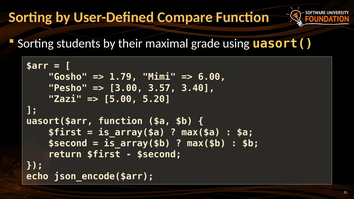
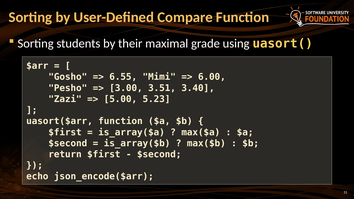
1.79: 1.79 -> 6.55 (123, 77)
3.57: 3.57 -> 3.51 (162, 88)
5.20: 5.20 -> 5.23 (156, 99)
